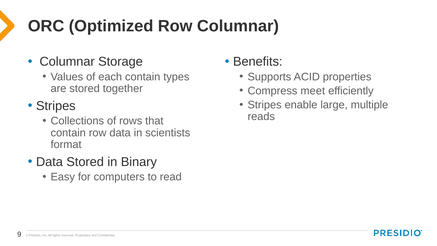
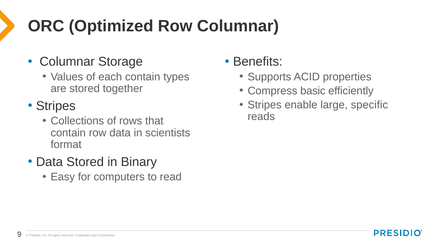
meet: meet -> basic (313, 91)
multiple: multiple -> specific (369, 105)
